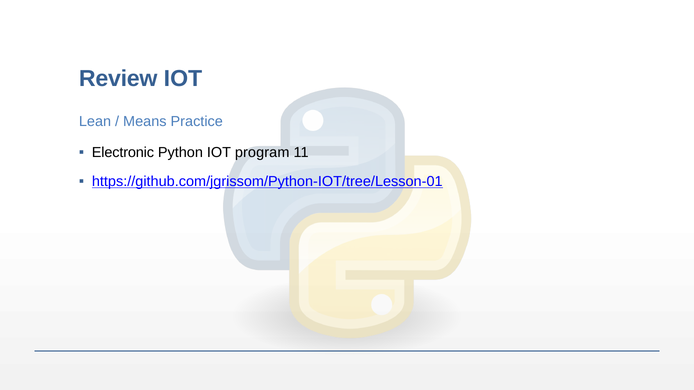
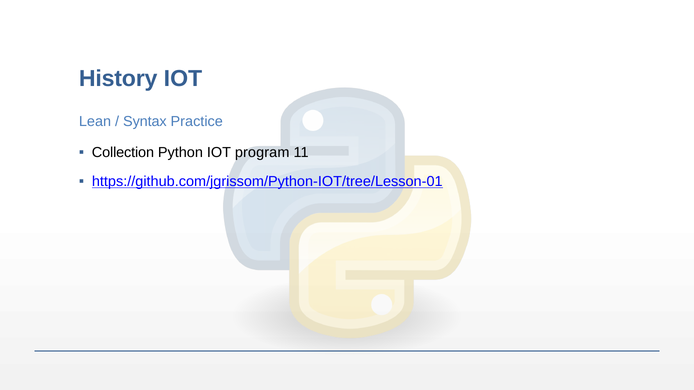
Review: Review -> History (118, 78)
Means: Means -> Syntax (145, 122)
Electronic: Electronic -> Collection (123, 153)
